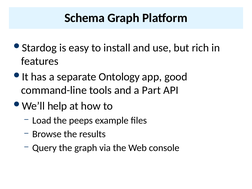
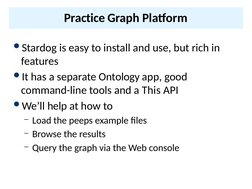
Schema: Schema -> Practice (85, 18)
Part: Part -> This (151, 90)
